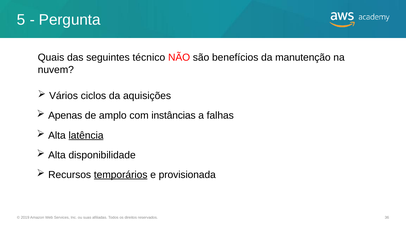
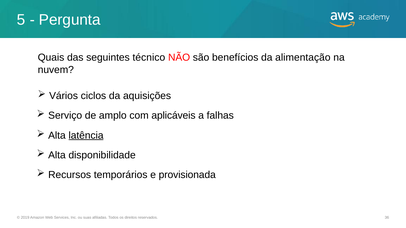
manutenção: manutenção -> alimentação (303, 58)
Apenas: Apenas -> Serviço (65, 116)
instâncias: instâncias -> aplicáveis (173, 116)
temporários underline: present -> none (121, 175)
